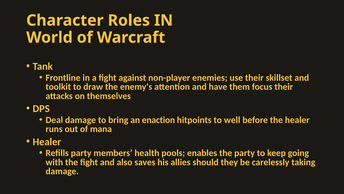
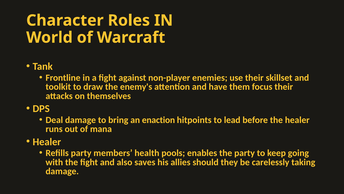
well: well -> lead (232, 120)
